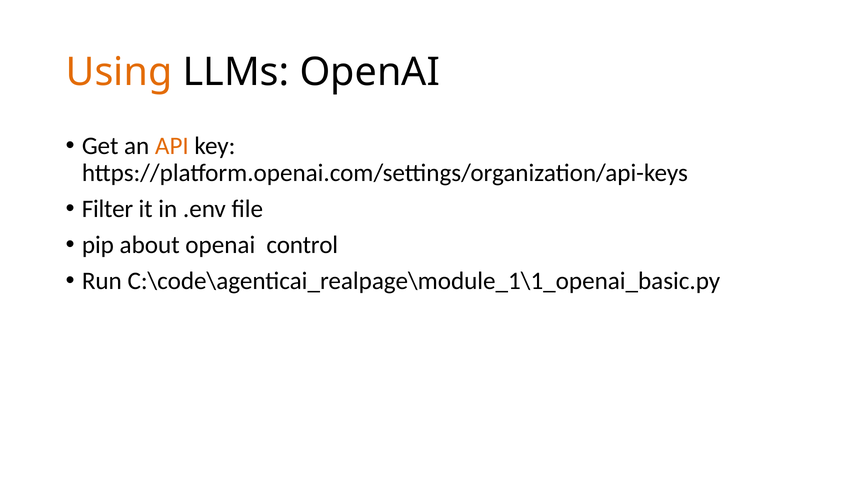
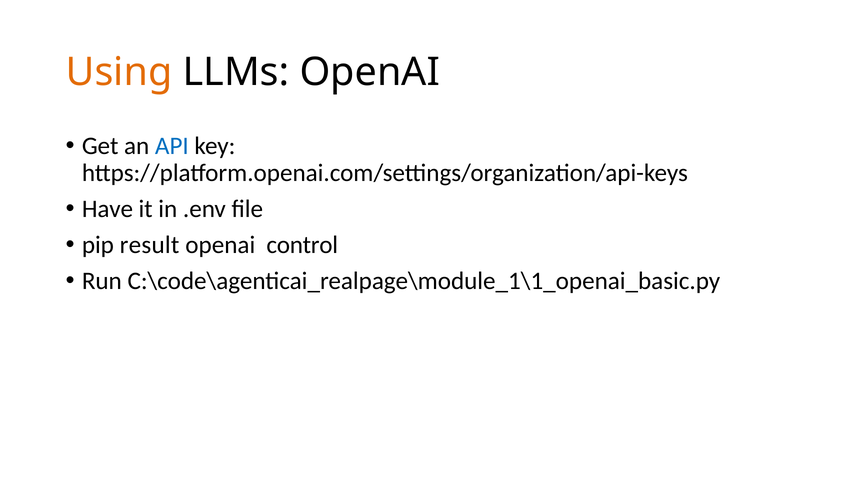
API colour: orange -> blue (172, 146)
Filter: Filter -> Have (107, 209)
about: about -> result (150, 245)
